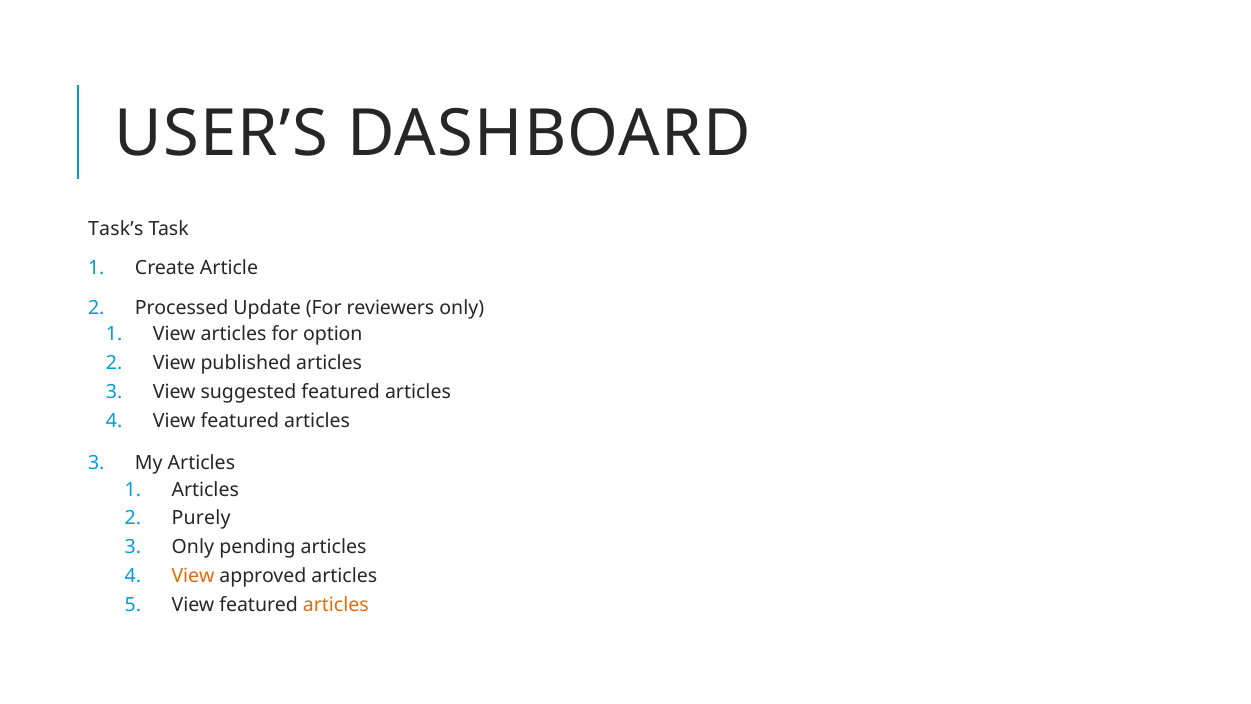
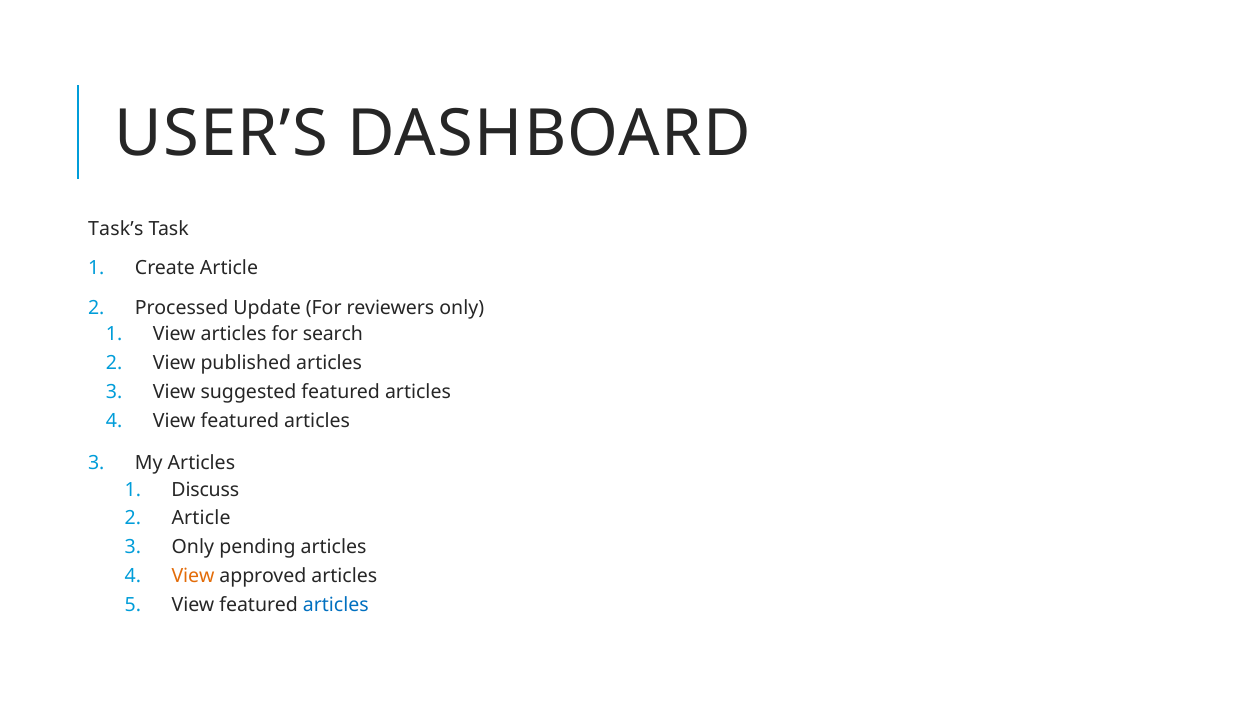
option: option -> search (333, 334)
Articles: Articles -> Discuss (205, 489)
Purely: Purely -> Article (201, 518)
articles colour: orange -> blue (336, 605)
